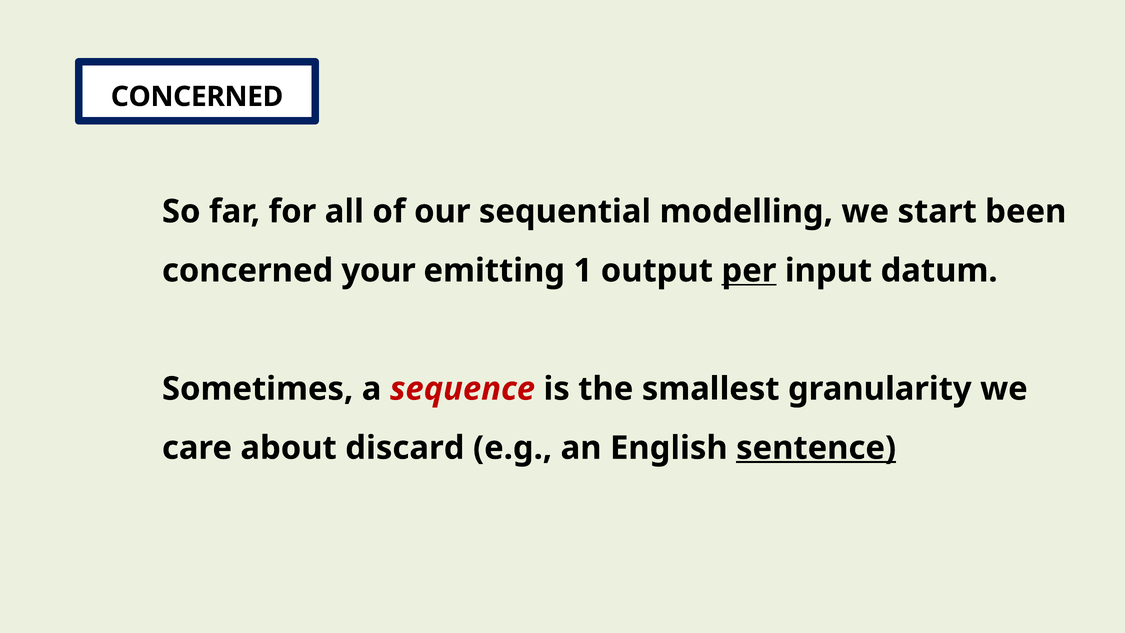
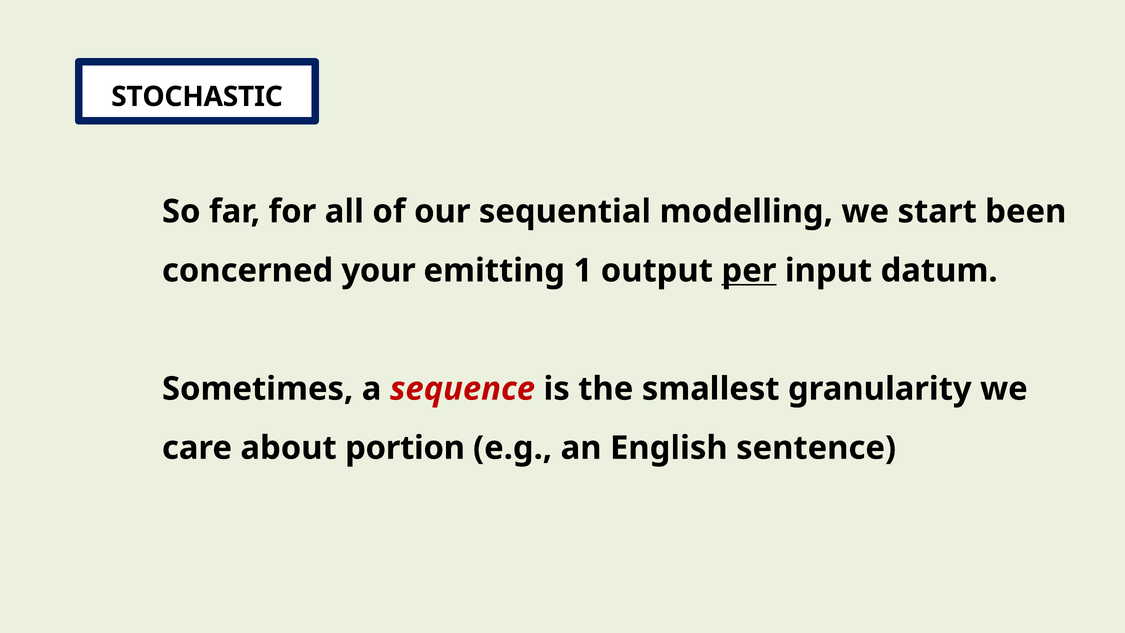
CONCERNED: CONCERNED -> STOCHASTIC (197, 97)
discard: discard -> portion (405, 448)
sentence underline: present -> none (816, 448)
